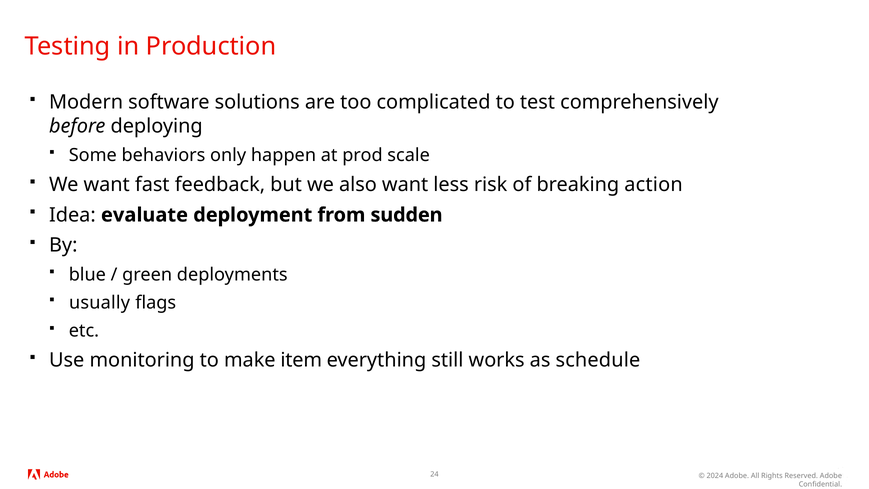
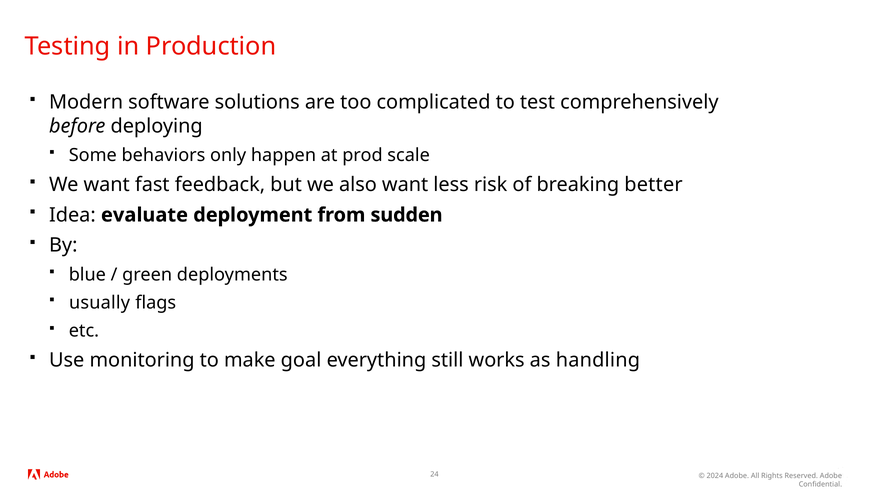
action: action -> better (654, 185)
item: item -> goal (301, 360)
schedule: schedule -> handling (598, 360)
